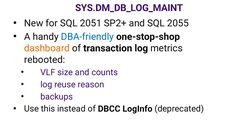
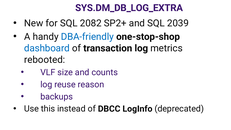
SYS.DM_DB_LOG_MAINT: SYS.DM_DB_LOG_MAINT -> SYS.DM_DB_LOG_EXTRA (129, 8)
2051: 2051 -> 2082 (91, 23)
2055: 2055 -> 2039 (178, 23)
dashboard colour: orange -> blue (47, 48)
